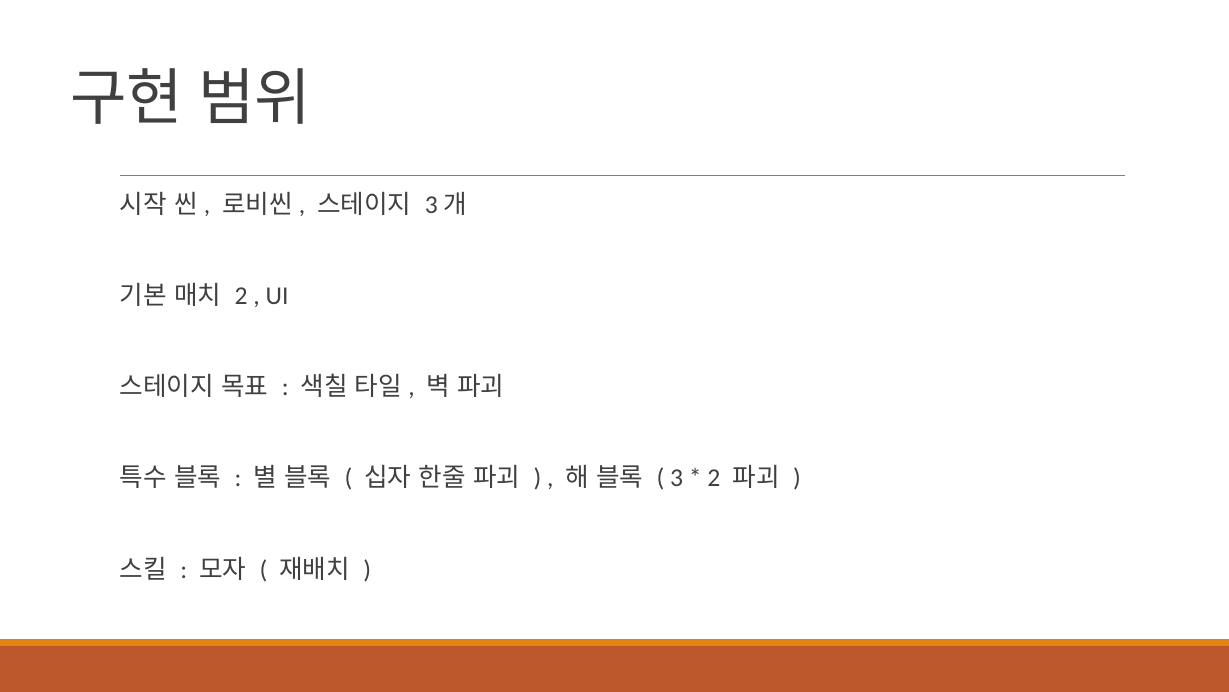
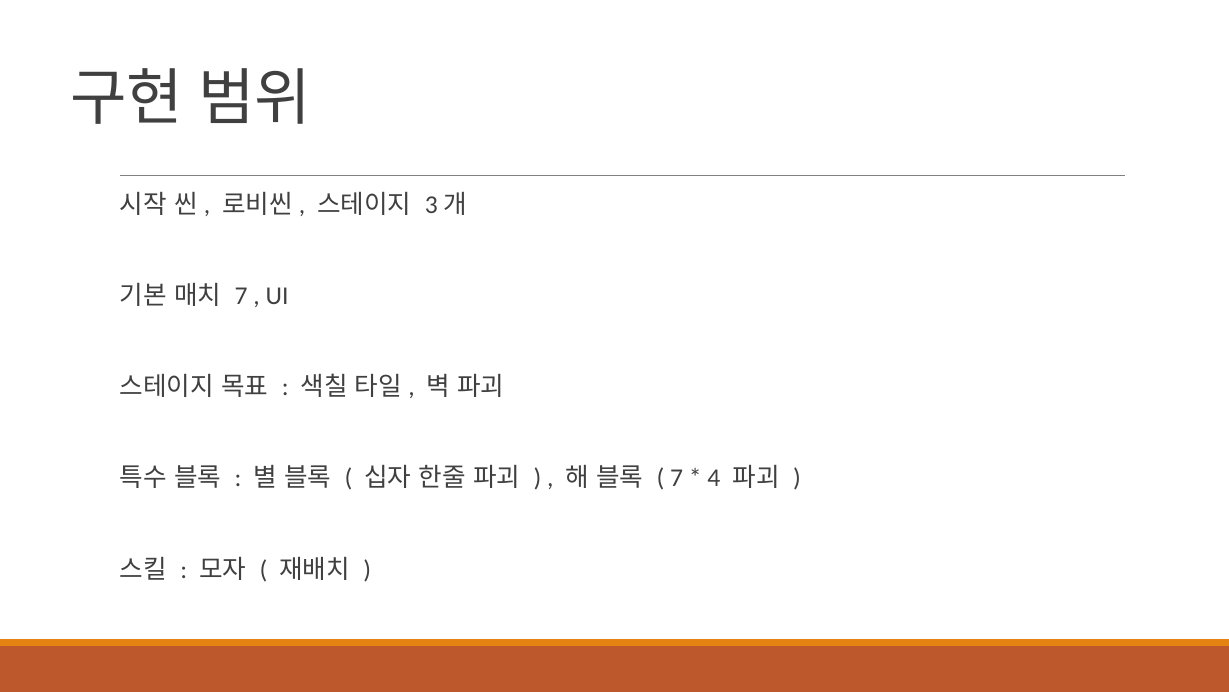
2: 2 -> 7 (241, 296)
3: 3 -> 7 (677, 478)
2: 2 -> 4 (714, 478)
